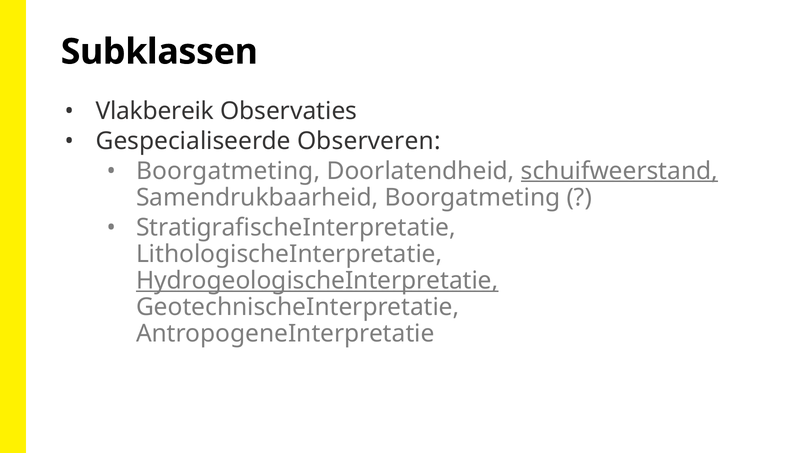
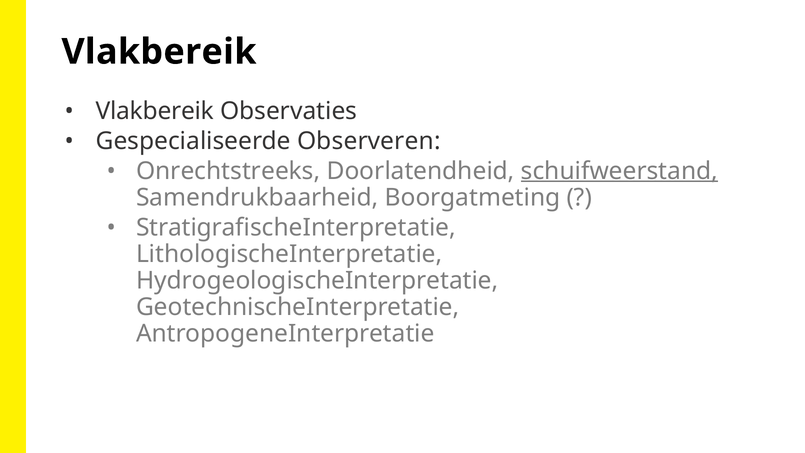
Subklassen: Subklassen -> Vlakbereik (159, 52)
Boorgatmeting: Boorgatmeting -> Onrechtstreeks (228, 171)
HydrogeologischeInterpretatie underline: present -> none (317, 280)
